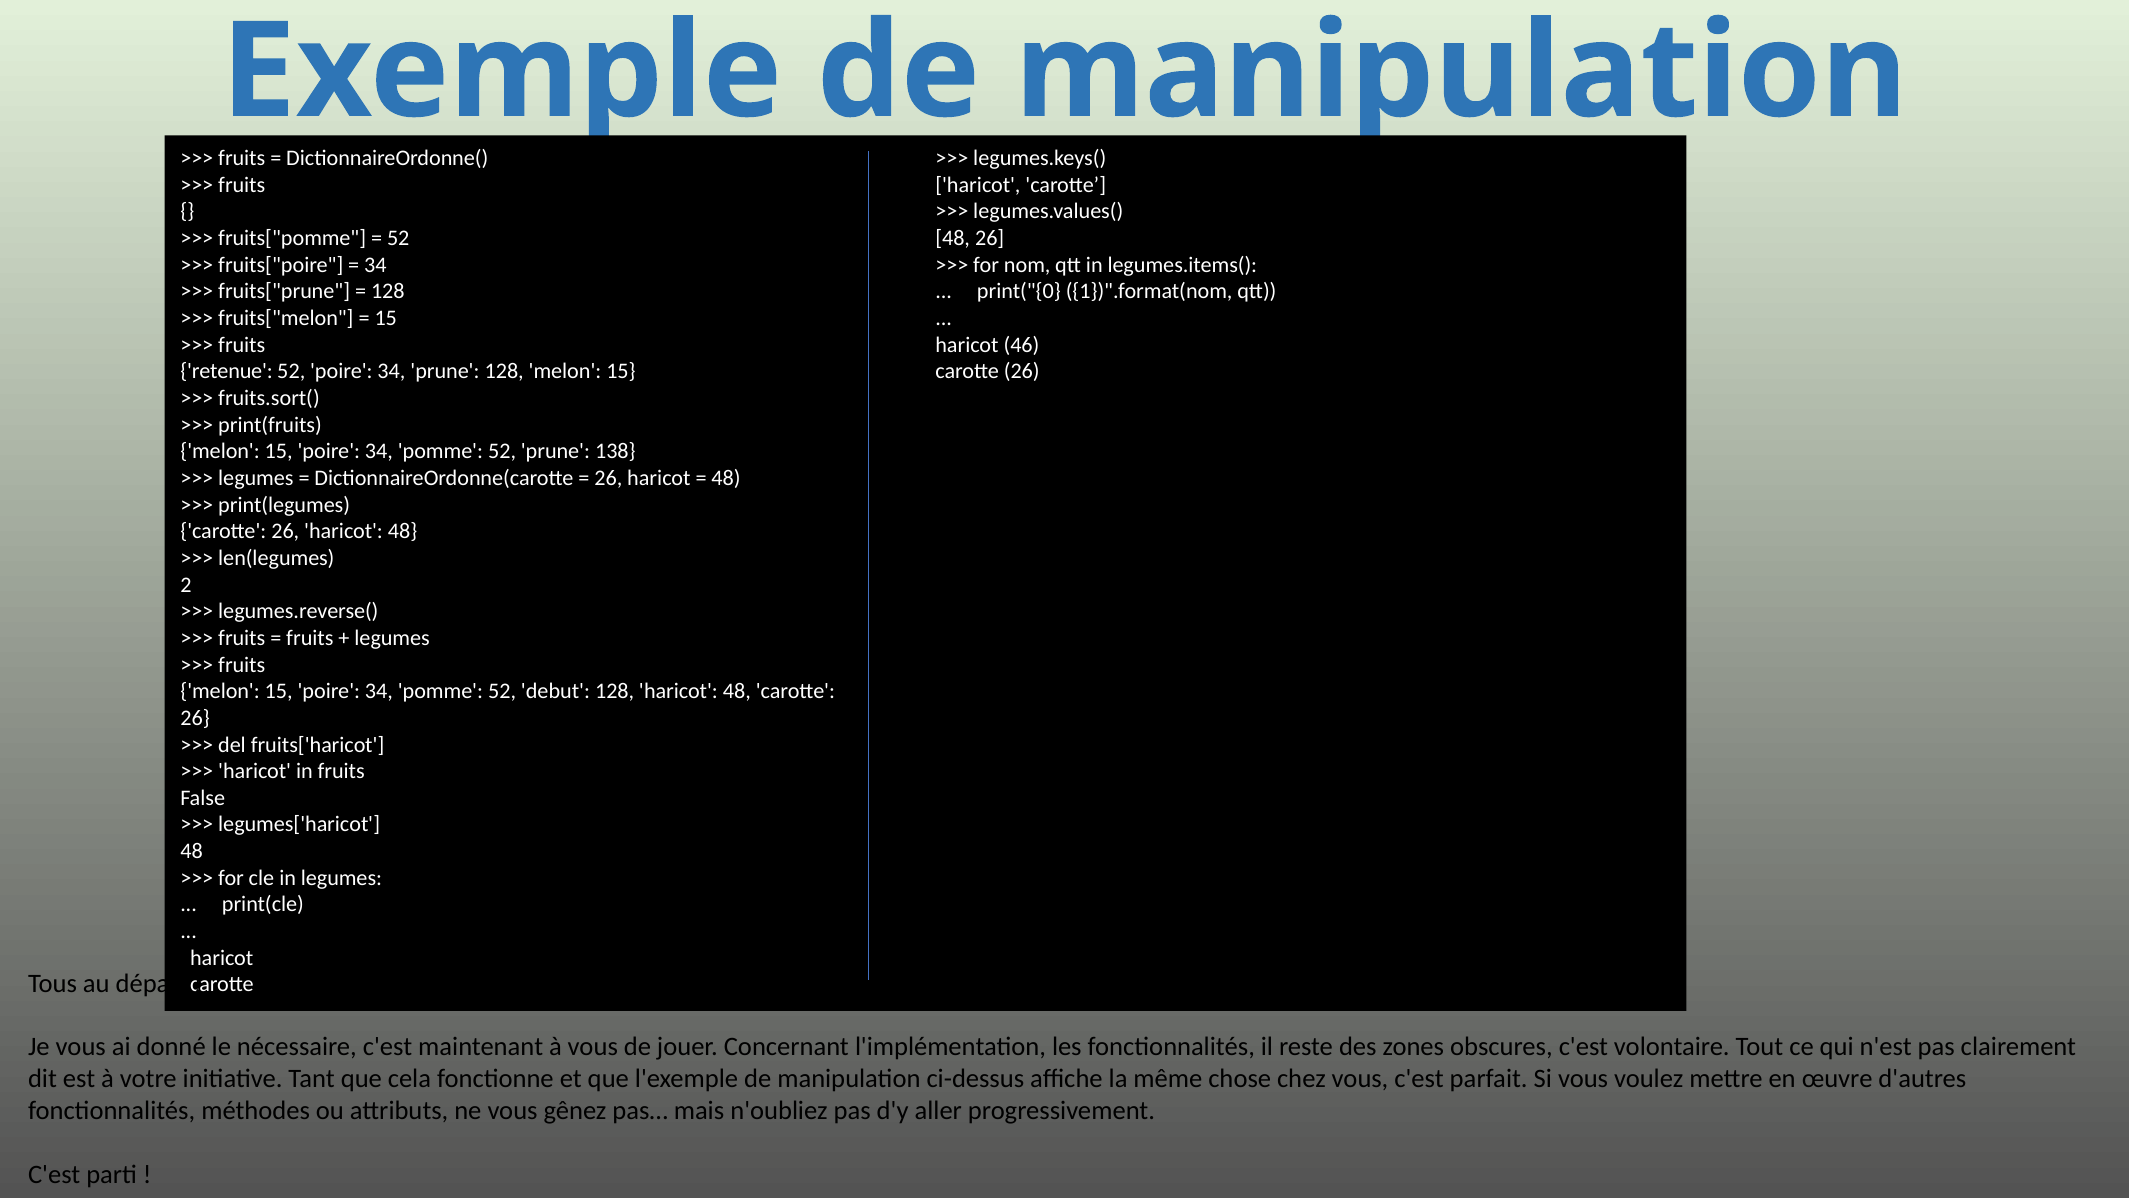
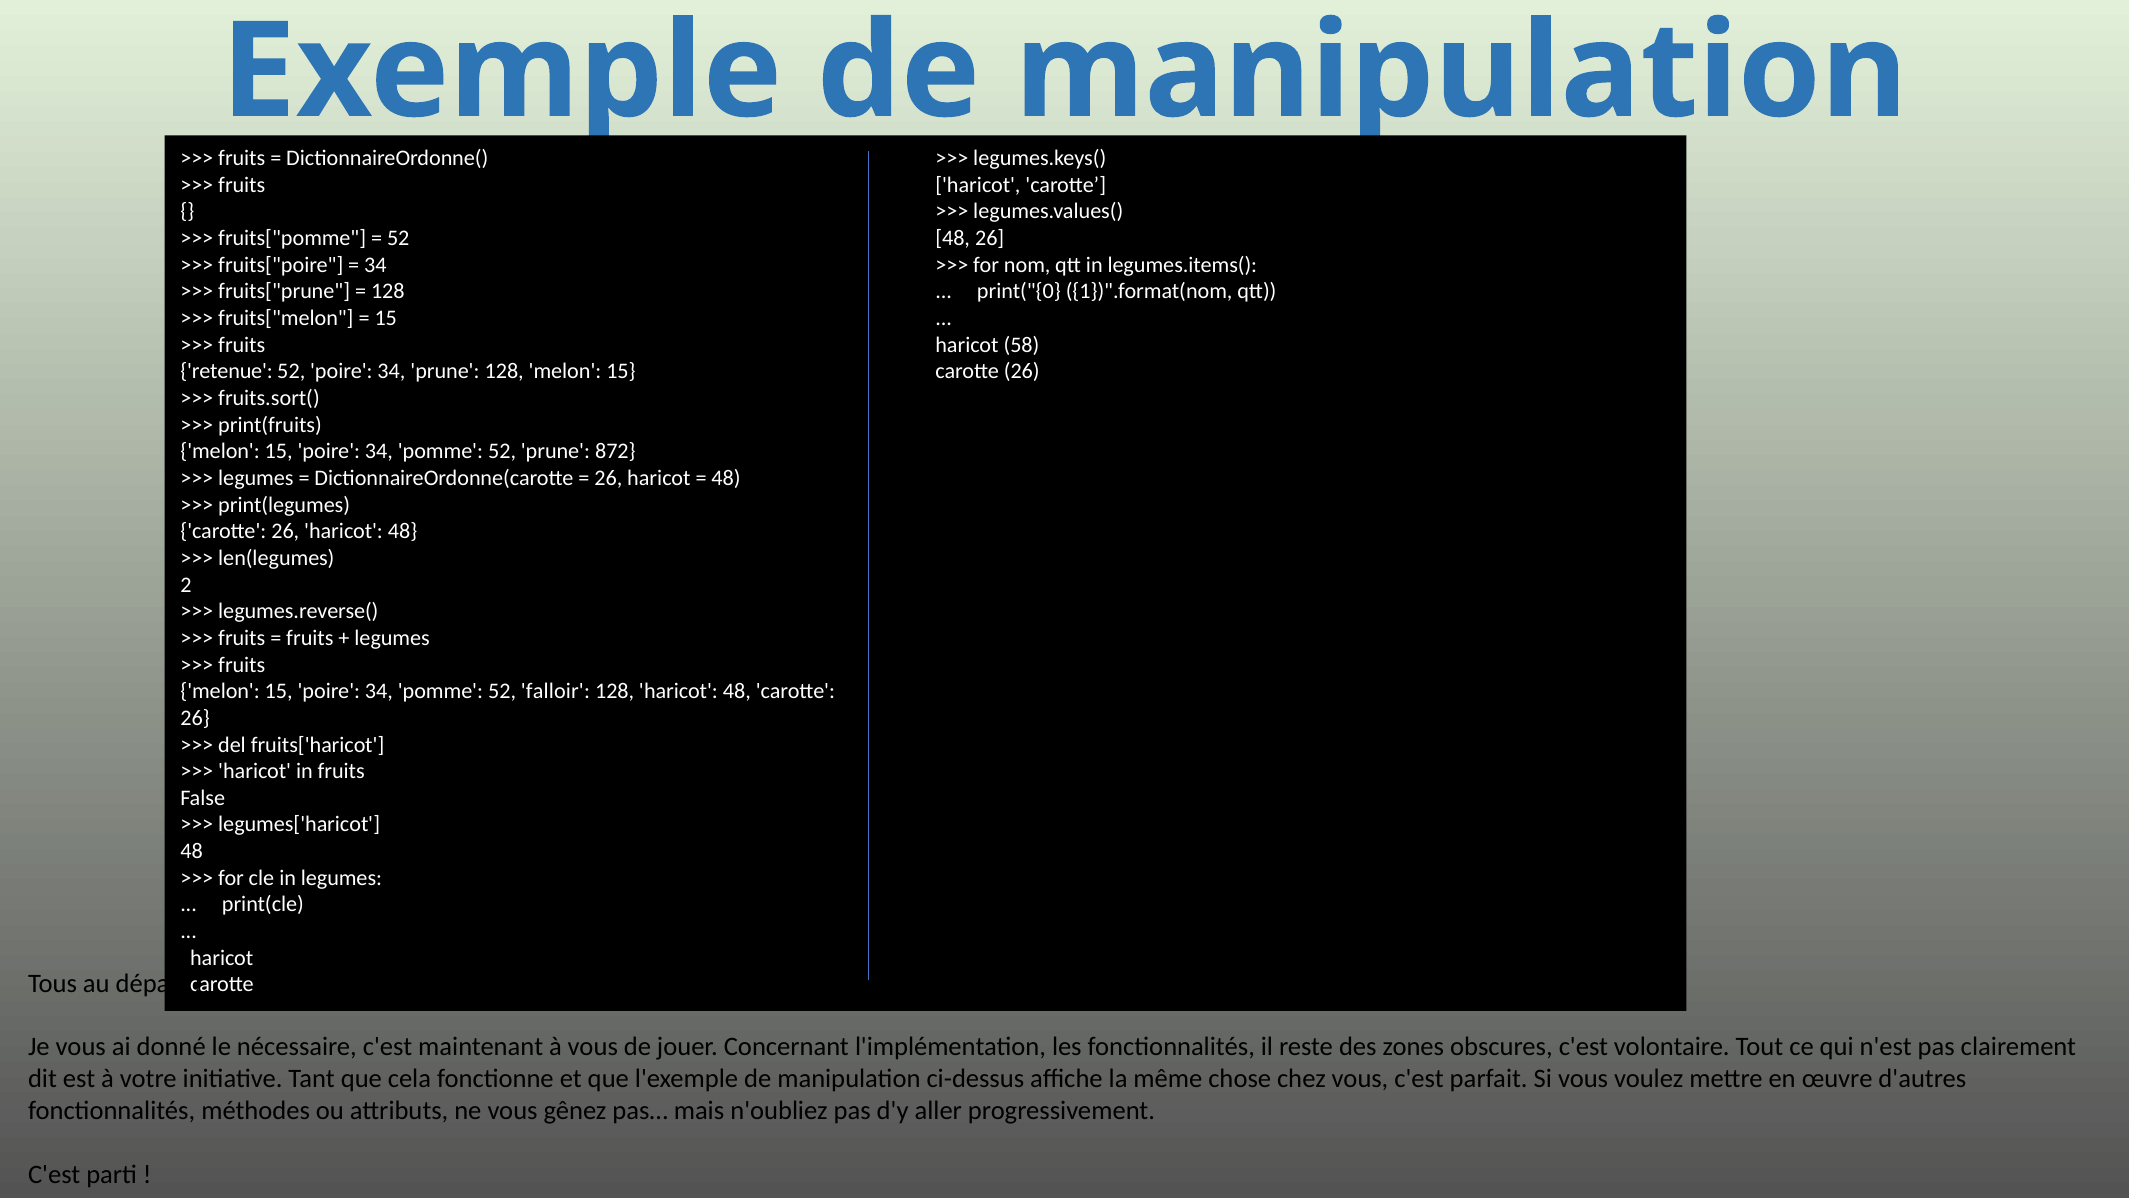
46: 46 -> 58 (1021, 345)
138: 138 -> 872 (615, 451)
debut: debut -> falloir (555, 691)
